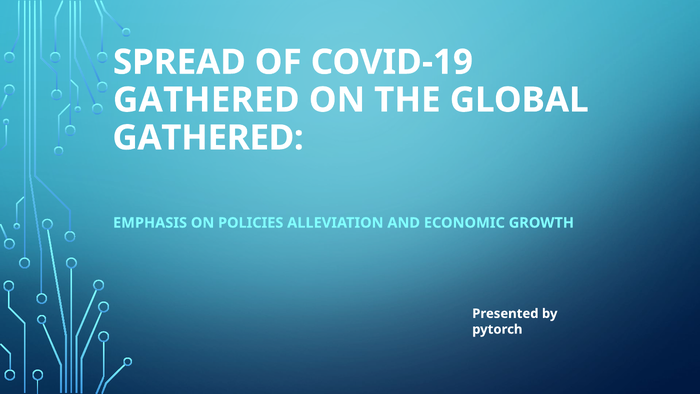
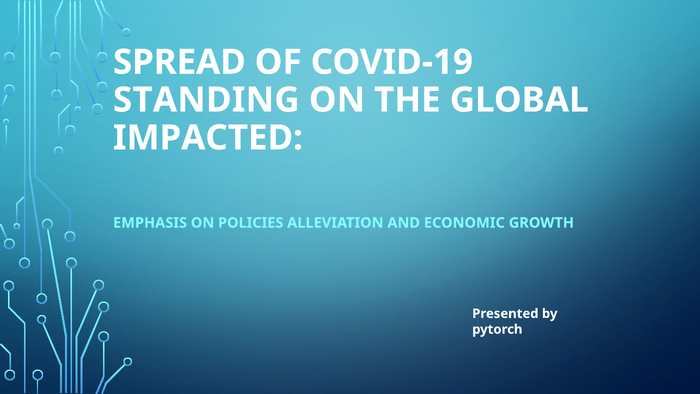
GATHERED: GATHERED -> STANDING (206, 100)
GATHERED: GATHERED -> IMPACTED (208, 138)
